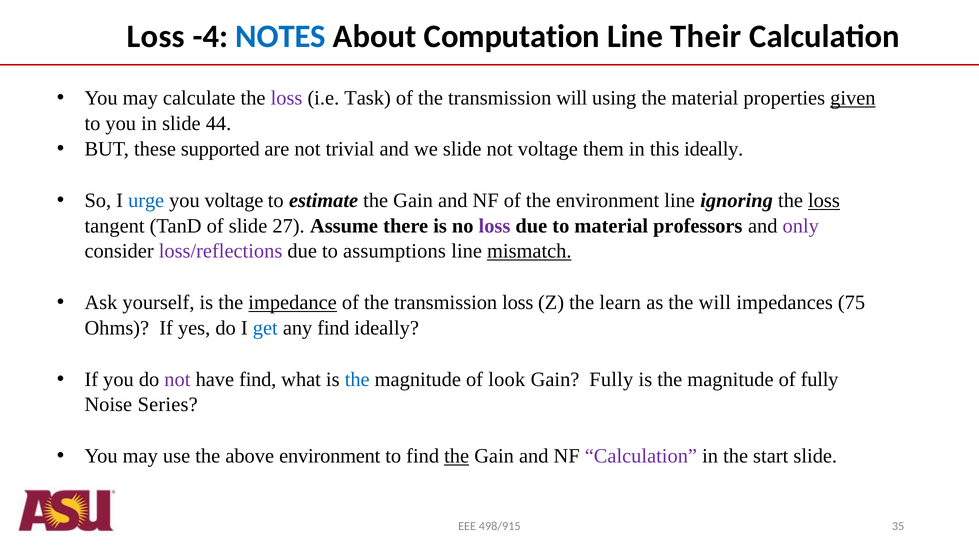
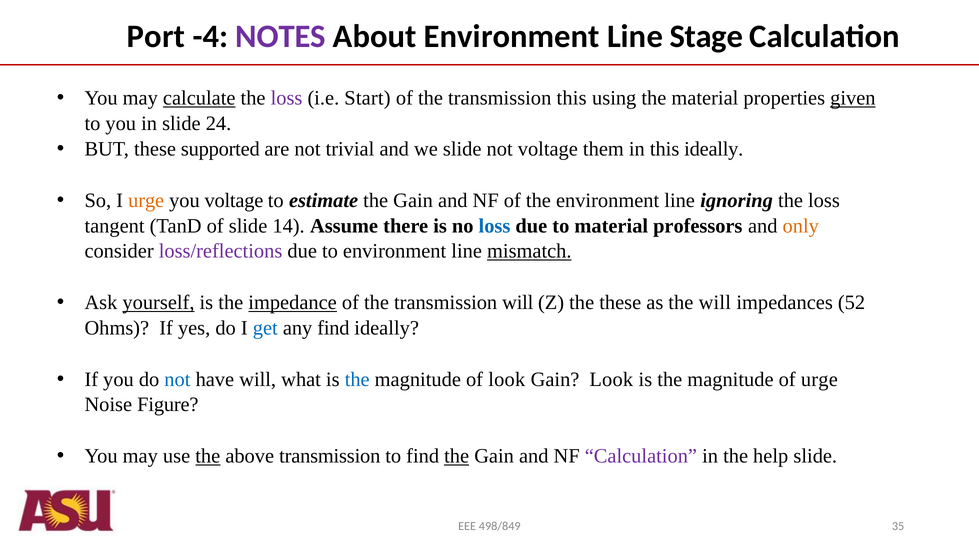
Loss: Loss -> Port (156, 36)
NOTES colour: blue -> purple (281, 36)
About Computation: Computation -> Environment (512, 36)
Their: Their -> Stage (706, 36)
calculate underline: none -> present (199, 98)
Task: Task -> Start (367, 98)
transmission will: will -> this (572, 98)
44: 44 -> 24 (219, 123)
urge colour: blue -> orange (146, 201)
loss underline: present -> none (824, 201)
27: 27 -> 14 (289, 226)
loss colour: purple -> blue (494, 226)
only colour: purple -> orange (801, 226)
to assumptions: assumptions -> environment (395, 251)
yourself underline: none -> present (158, 303)
transmission loss: loss -> will (518, 303)
the learn: learn -> these (620, 303)
75: 75 -> 52 (852, 303)
not colour: purple -> blue (177, 379)
have find: find -> will (258, 379)
Gain Fully: Fully -> Look (611, 379)
of fully: fully -> urge (819, 379)
Series: Series -> Figure (168, 404)
the underline: none -> present (208, 456)
above environment: environment -> transmission (330, 456)
start: start -> help (771, 456)
498/915: 498/915 -> 498/849 (500, 526)
